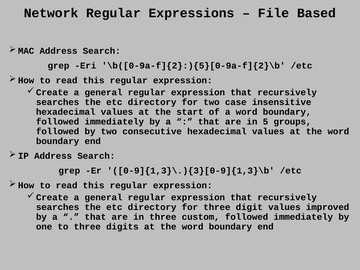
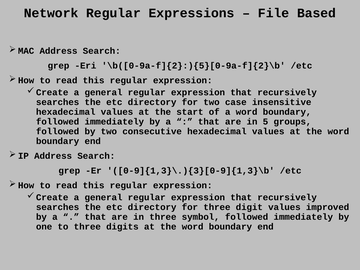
custom: custom -> symbol (201, 217)
